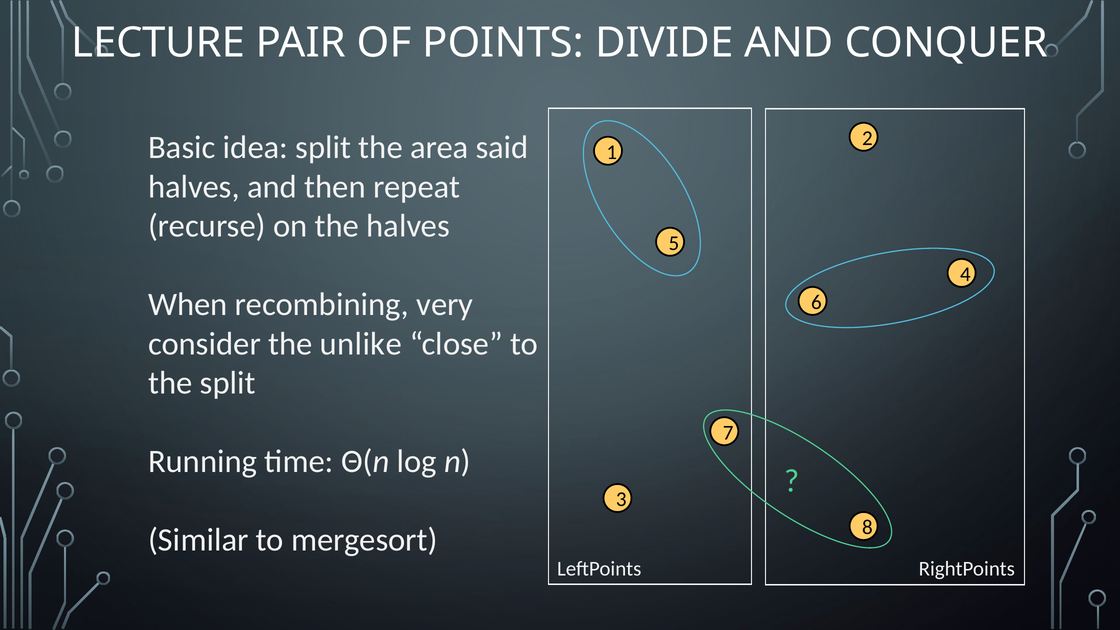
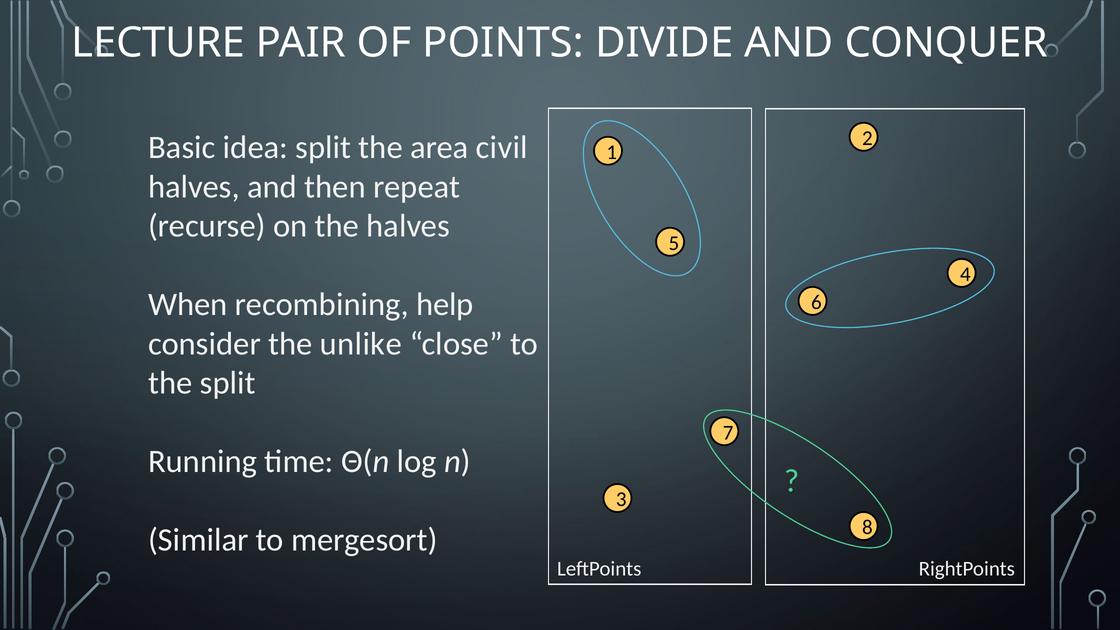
said: said -> civil (502, 148)
very: very -> help (445, 305)
